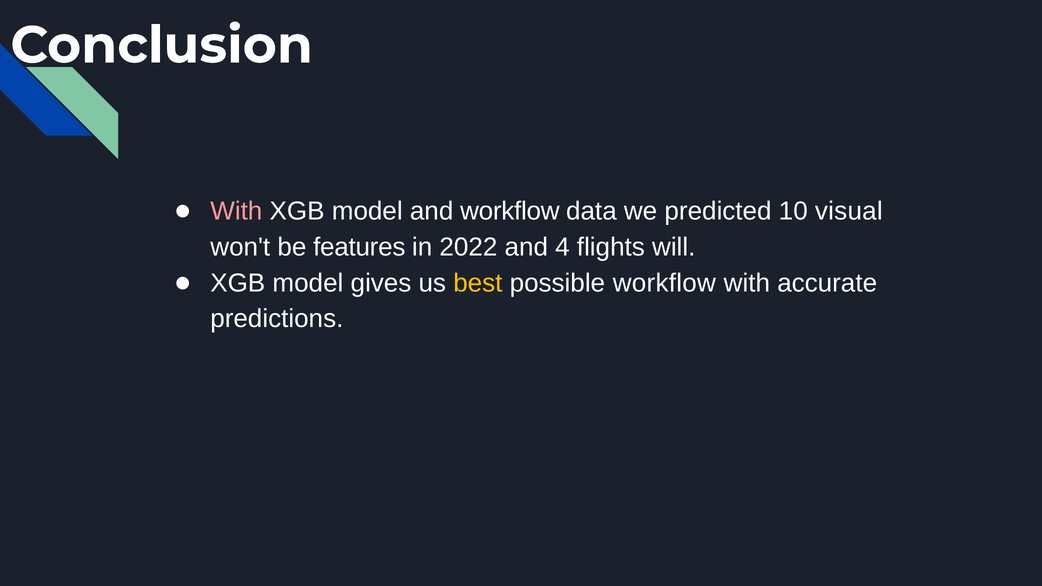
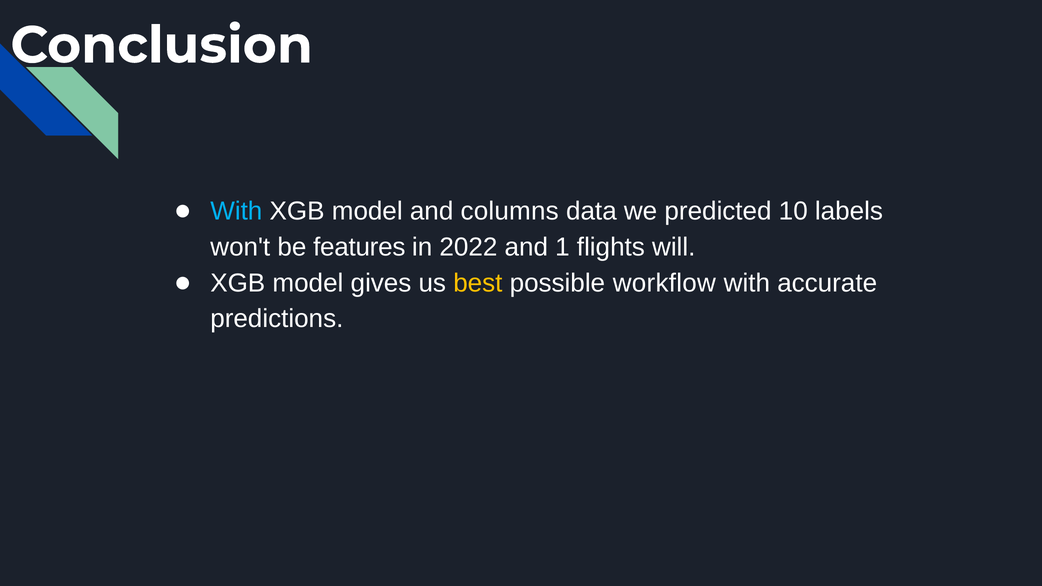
With colour: pink -> light blue (236, 211)
and workflow: workflow -> columns (510, 211)
visual: visual -> labels (849, 211)
4: 4 -> 1 (562, 247)
